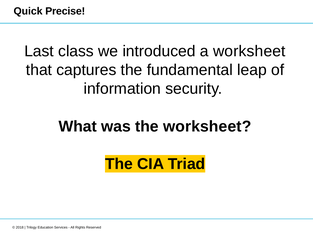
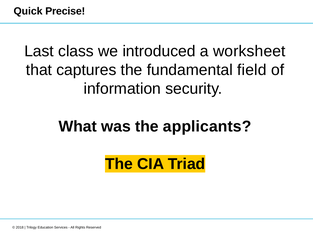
leap: leap -> field (252, 70)
the worksheet: worksheet -> applicants (207, 126)
